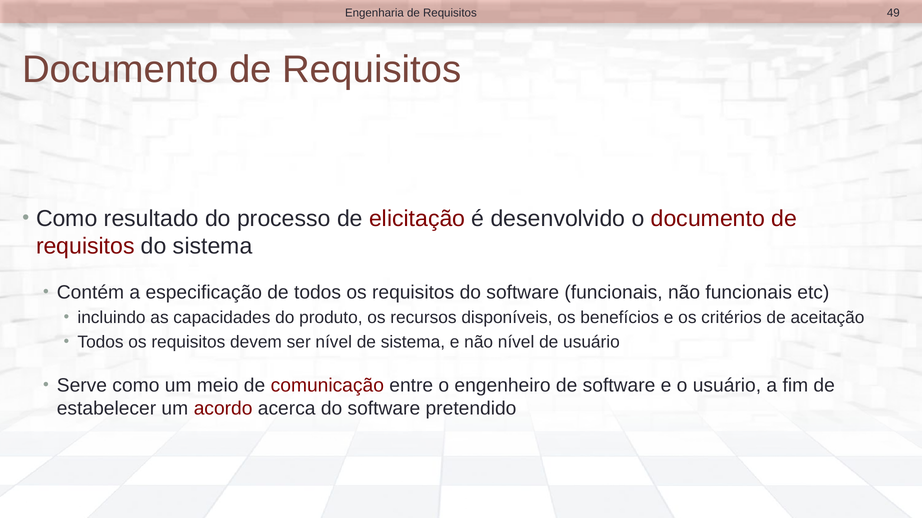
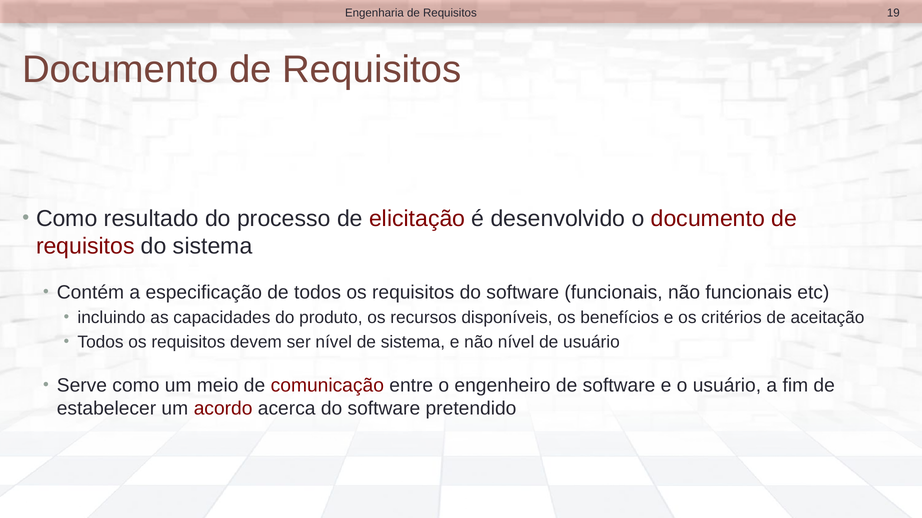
49: 49 -> 19 (893, 13)
